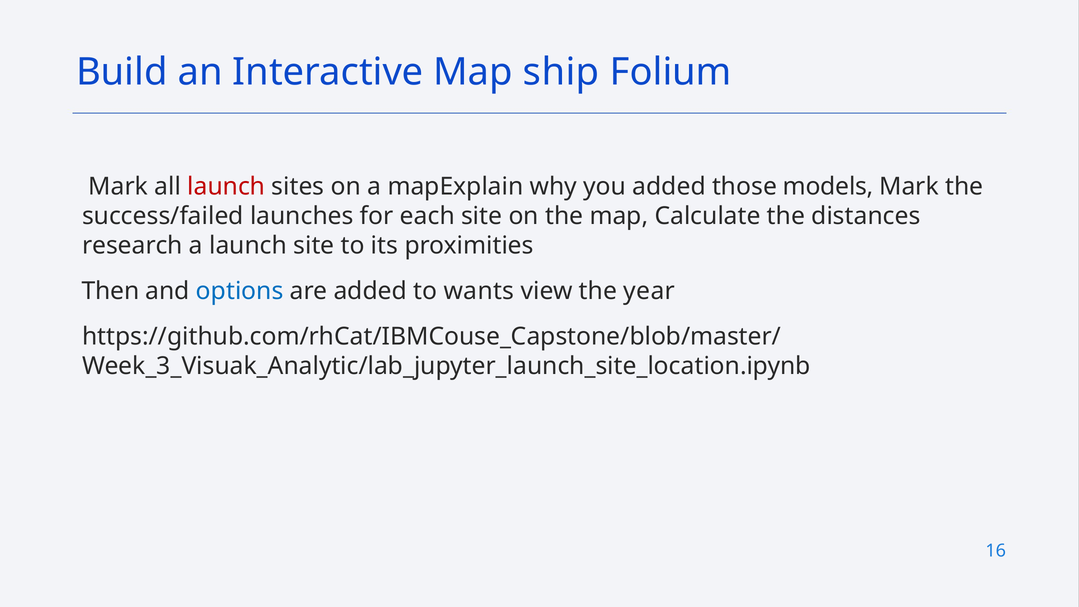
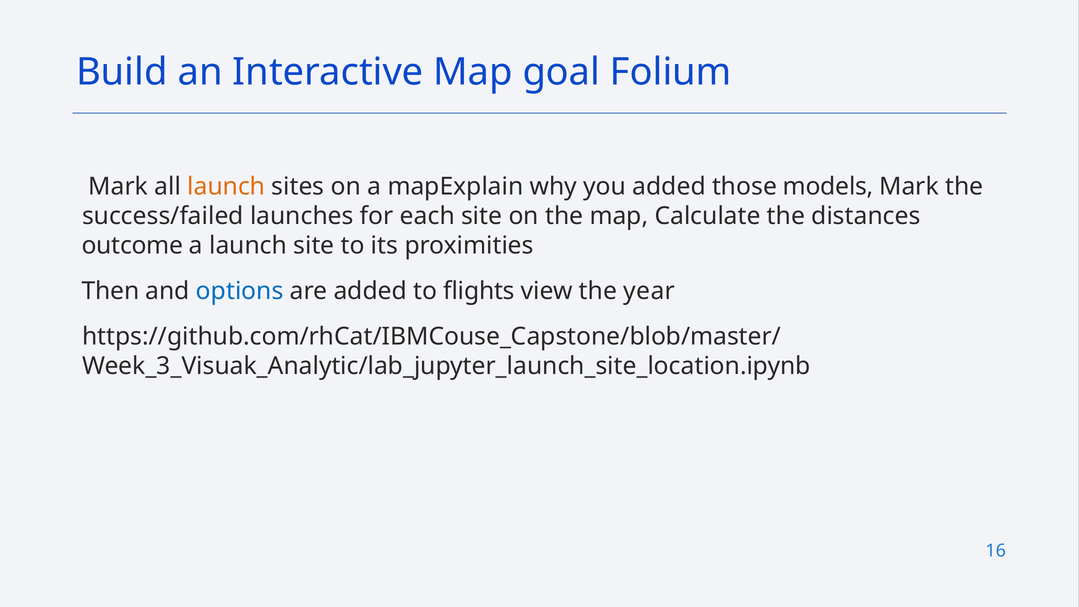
ship: ship -> goal (561, 72)
launch colour: red -> orange (226, 186)
research: research -> outcome (133, 246)
wants: wants -> flights (479, 291)
